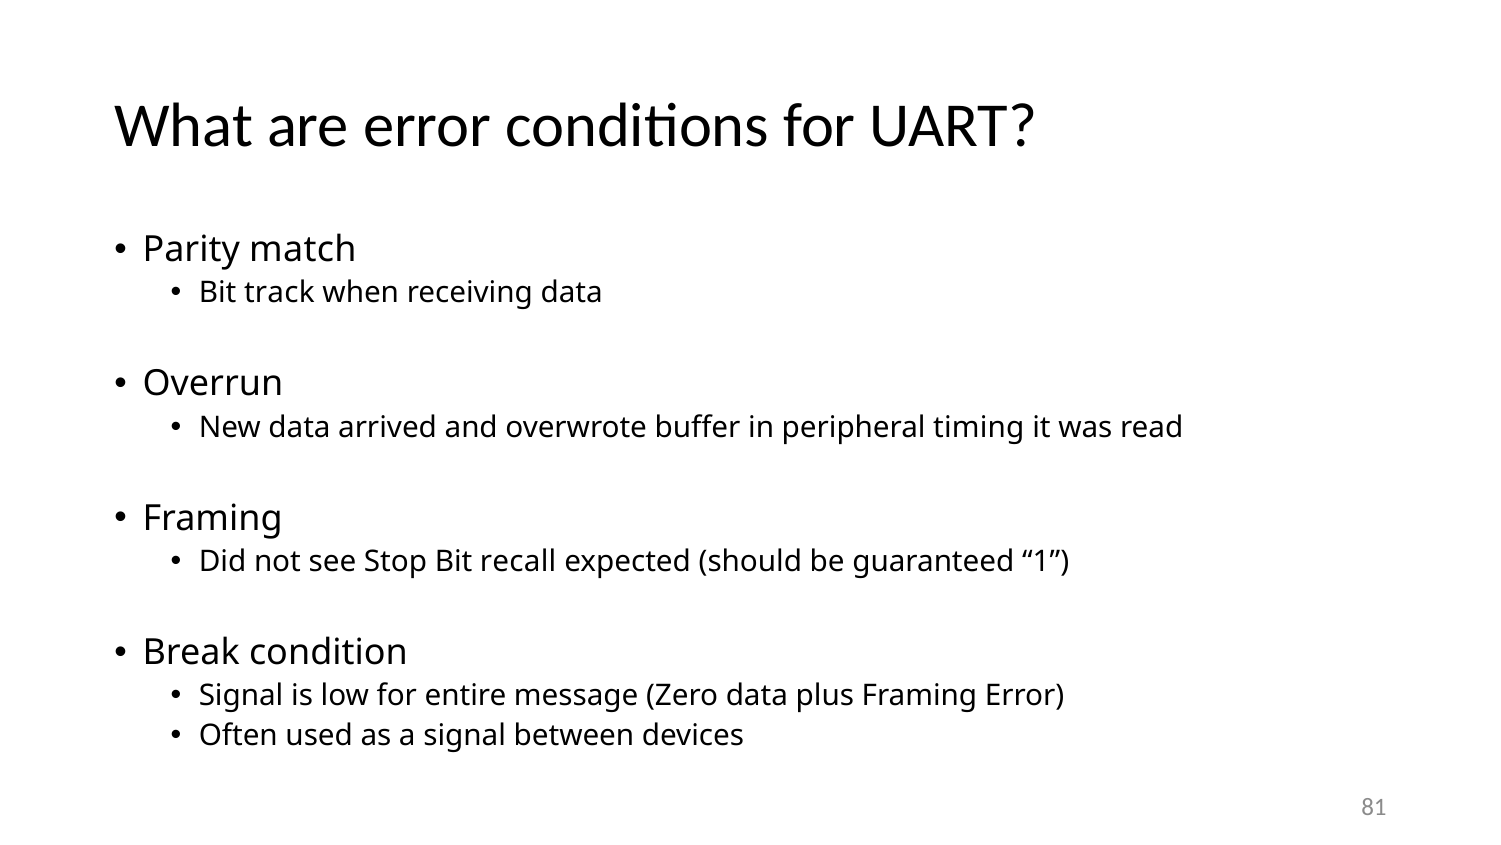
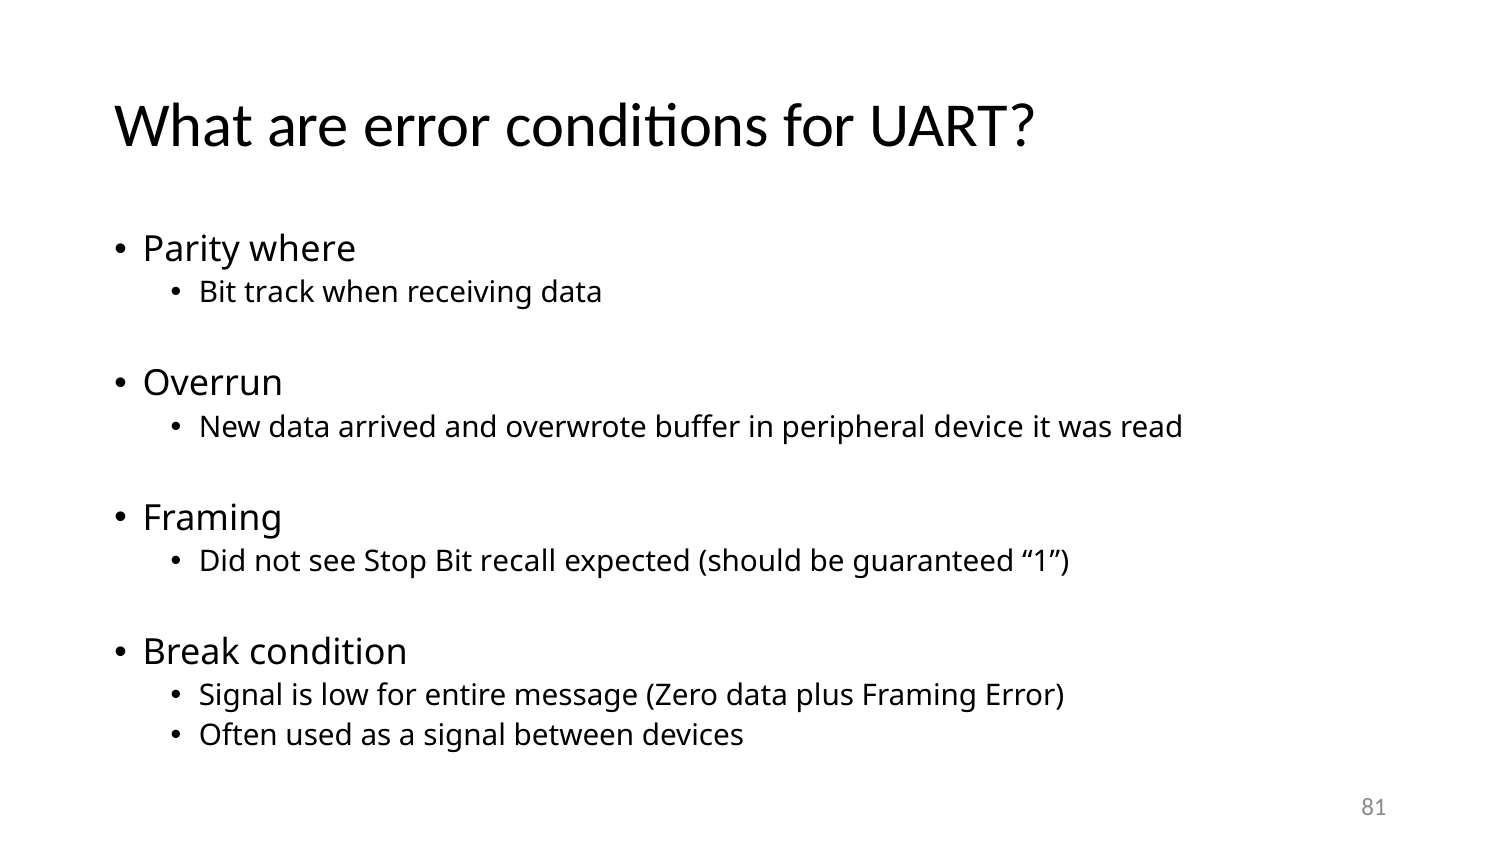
match: match -> where (303, 250)
timing: timing -> device (979, 427)
